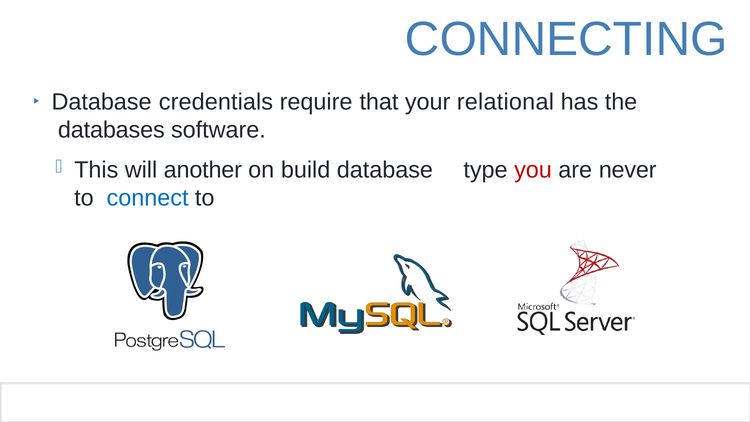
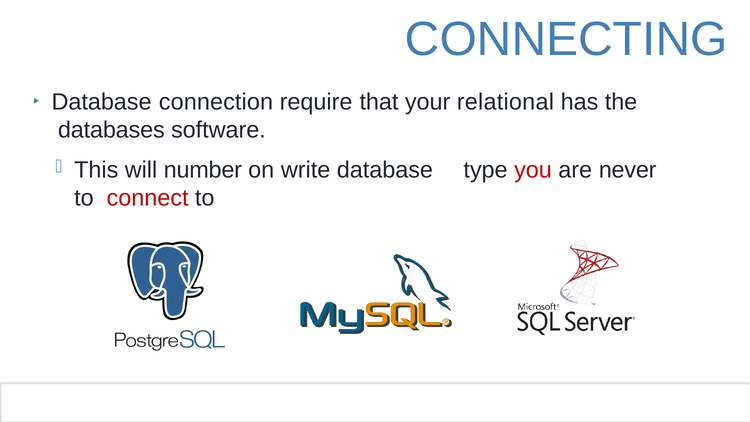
credentials: credentials -> connection (216, 102)
another: another -> number (203, 170)
build: build -> write (306, 170)
connect colour: blue -> red (148, 198)
